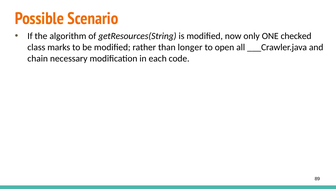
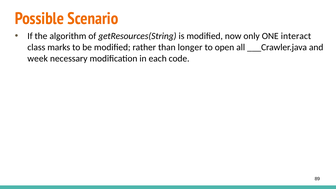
checked: checked -> interact (296, 36)
chain: chain -> week (38, 58)
